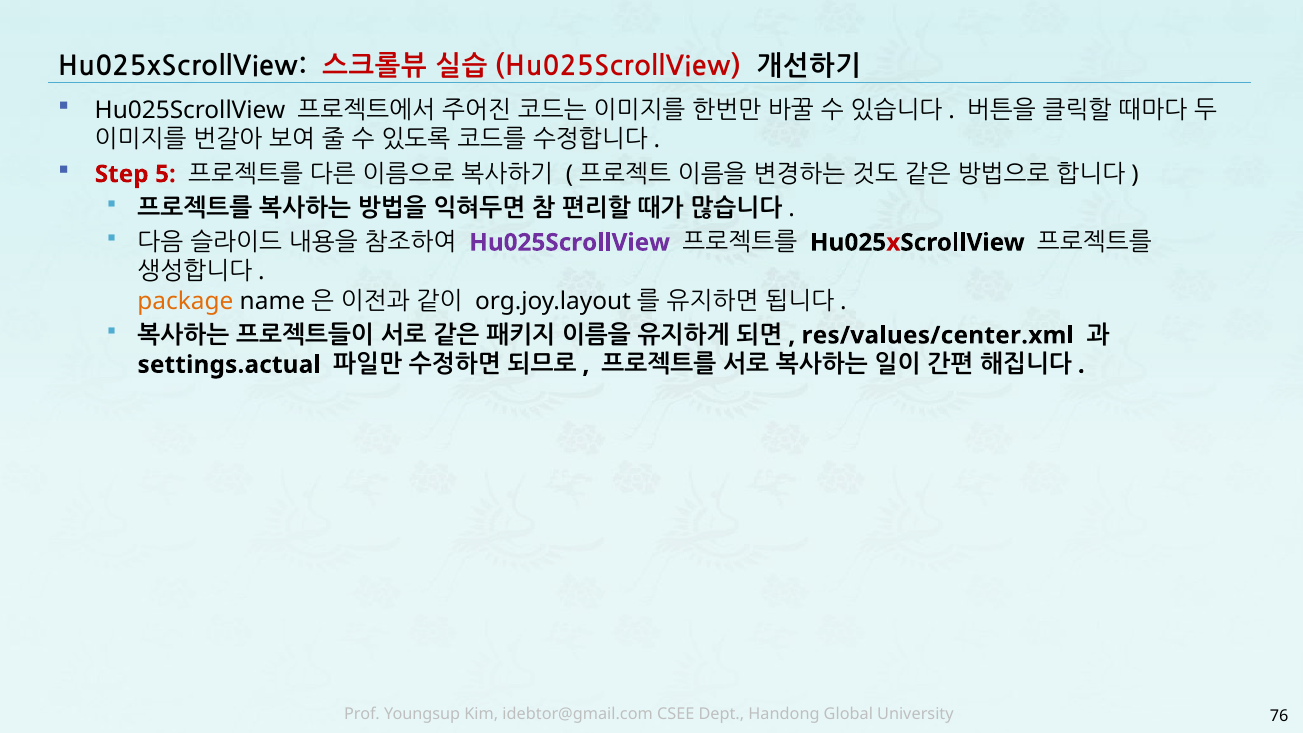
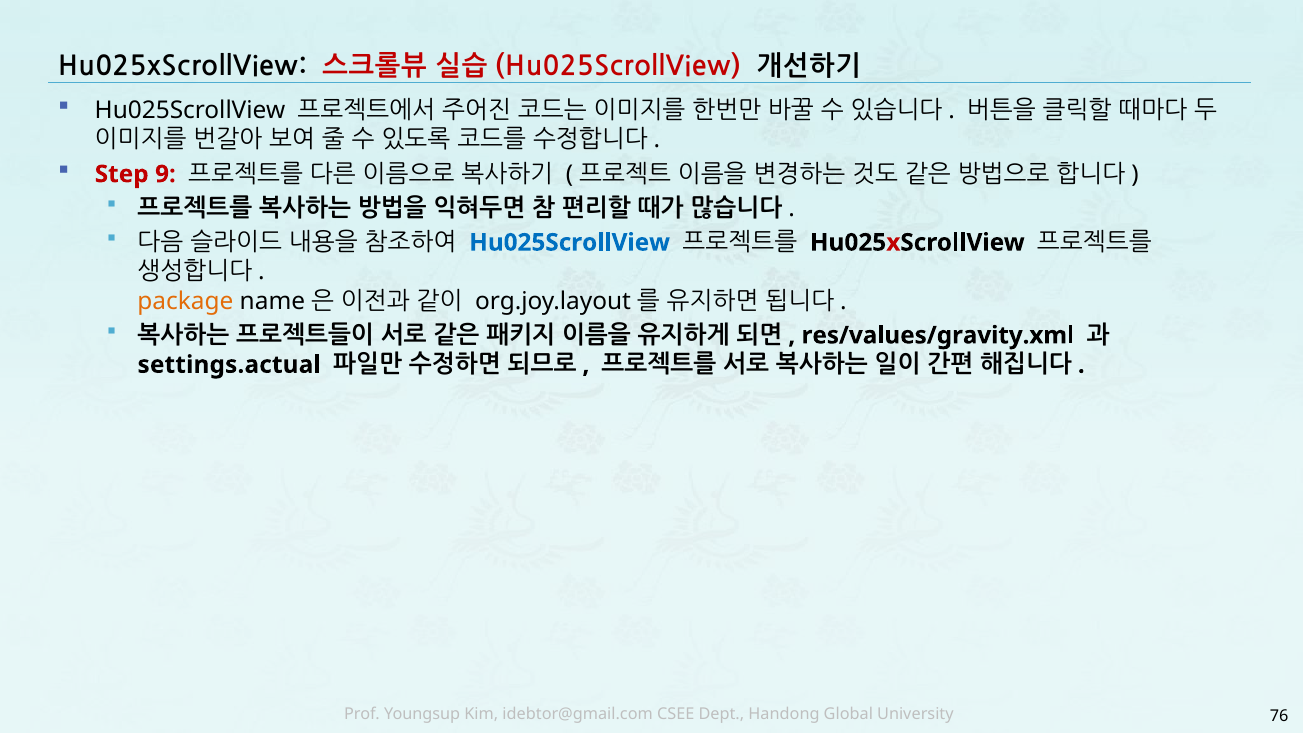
5: 5 -> 9 (165, 174)
Hu025ScrollView colour: purple -> blue (570, 243)
res/values/center.xml: res/values/center.xml -> res/values/gravity.xml (938, 335)
